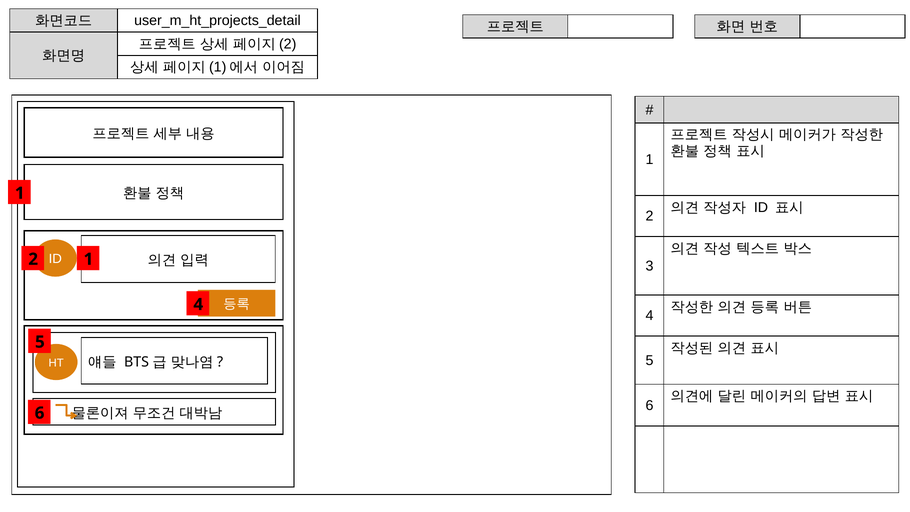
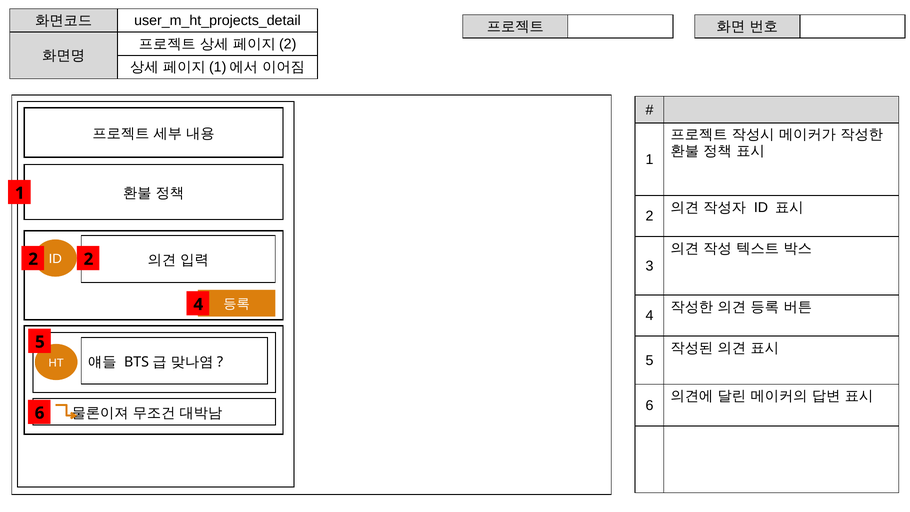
2 1: 1 -> 2 (88, 259)
